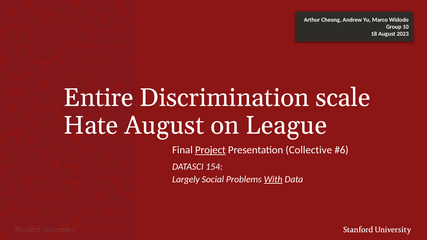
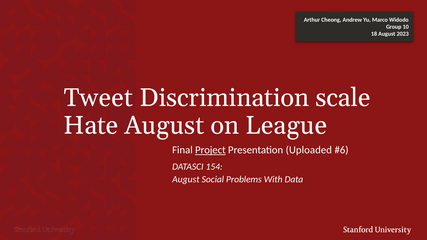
Entire: Entire -> Tweet (98, 98)
Collective: Collective -> Uploaded (309, 150)
Largely: Largely -> August (186, 180)
With underline: present -> none (273, 180)
